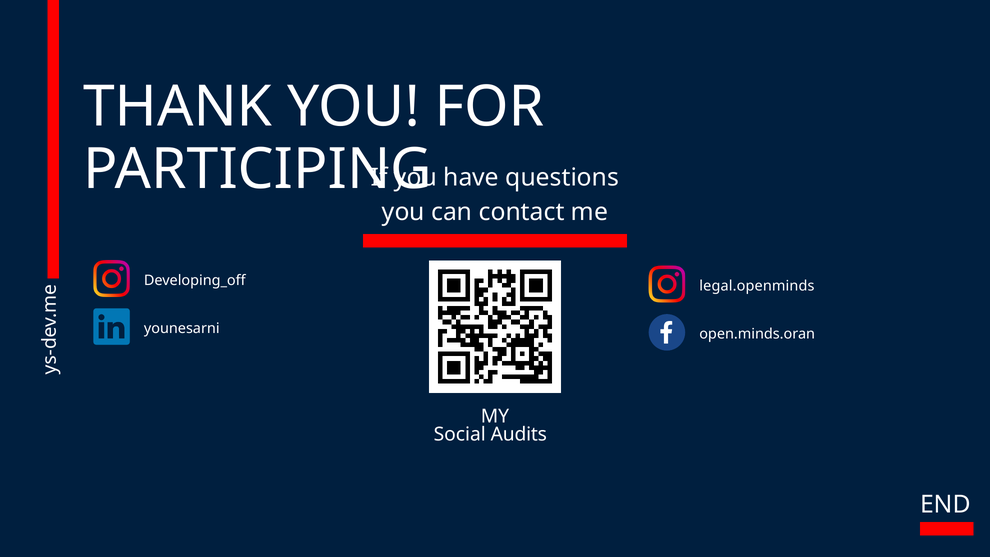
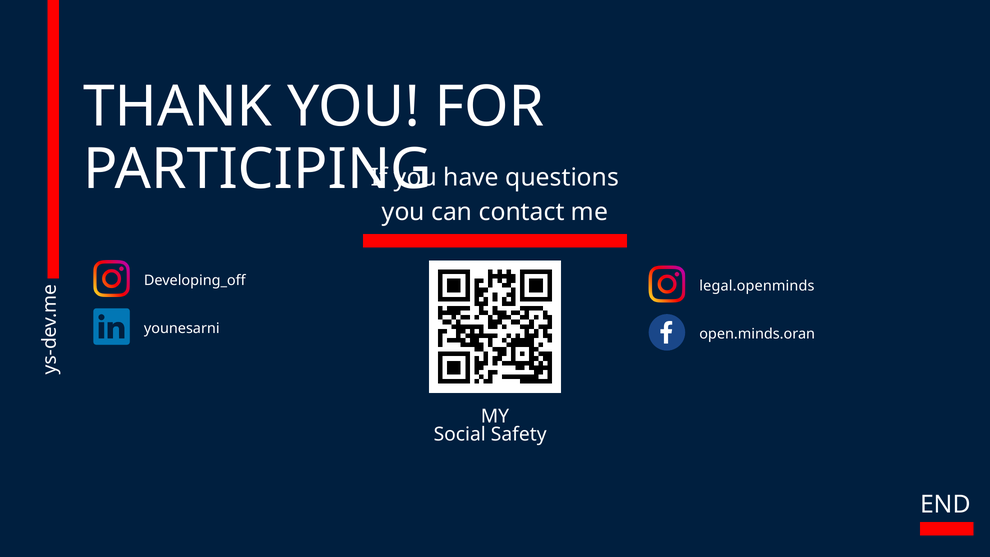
Audits: Audits -> Safety (519, 434)
